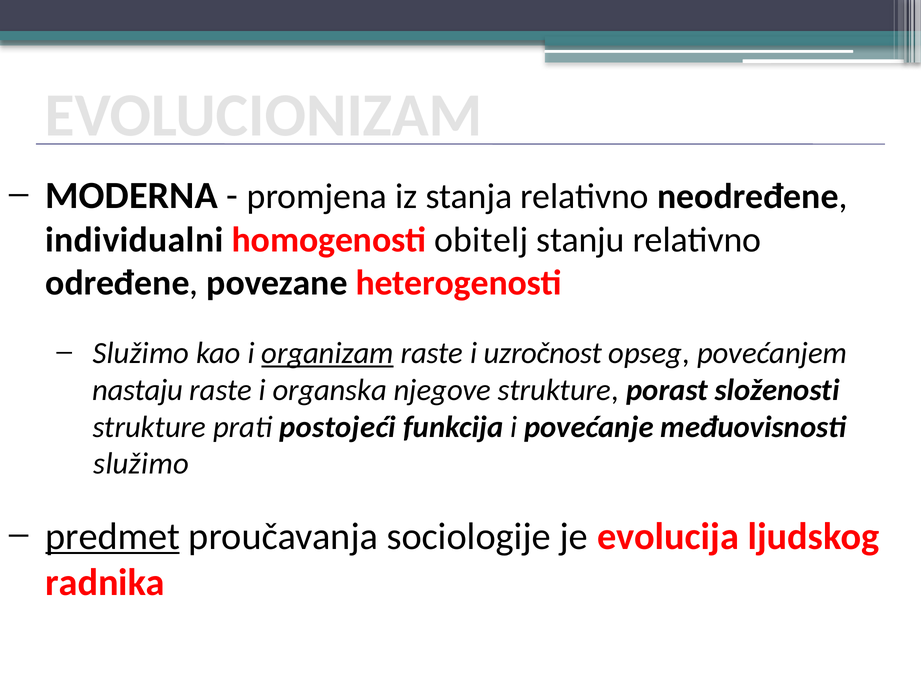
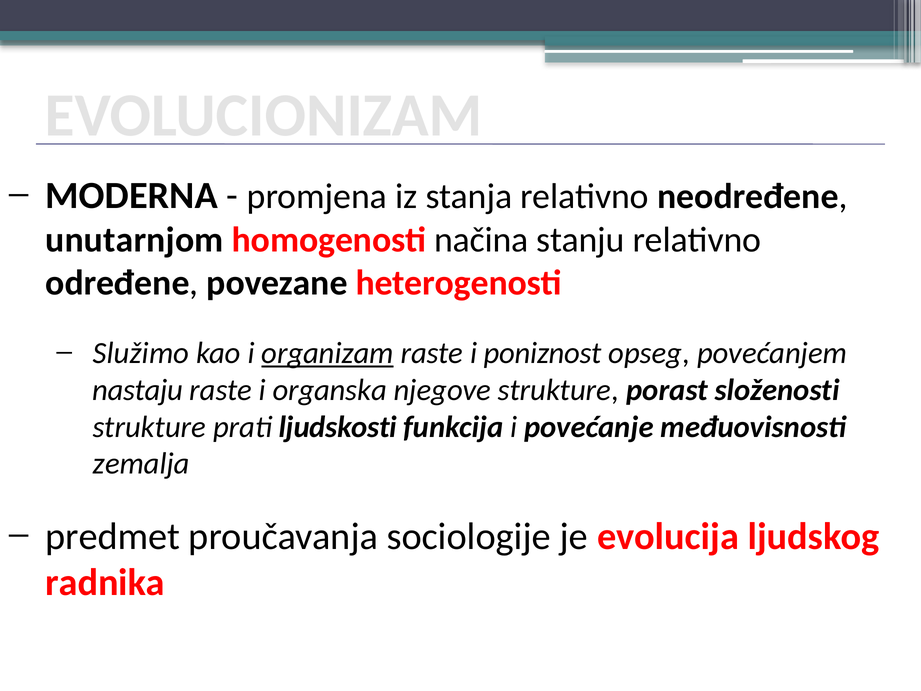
individualni: individualni -> unutarnjom (134, 240)
obitelj: obitelj -> načina (481, 240)
uzročnost: uzročnost -> poniznost (543, 353)
postojeći: postojeći -> ljudskosti (338, 427)
služimo: služimo -> zemalja (141, 464)
predmet underline: present -> none (113, 536)
